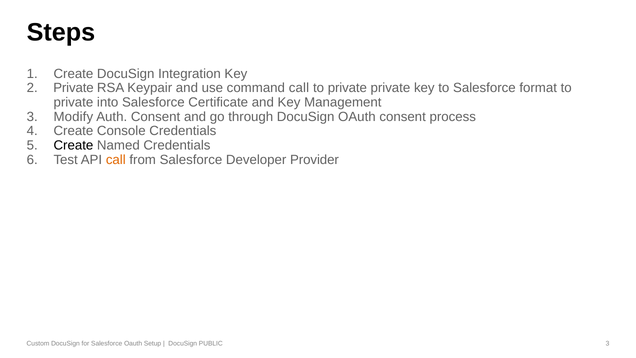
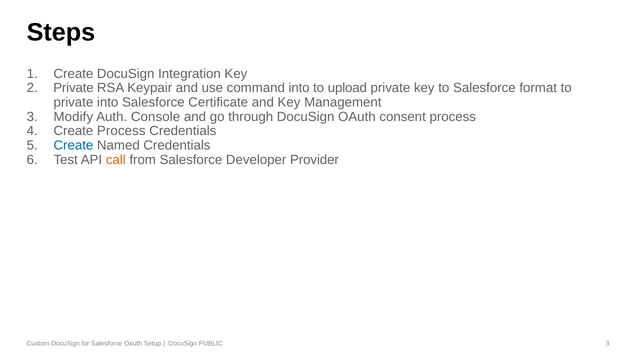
command call: call -> into (299, 88)
private: private -> upload (347, 88)
Auth Consent: Consent -> Console (156, 117)
Create Console: Console -> Process (121, 131)
Create colour: black -> blue (73, 145)
